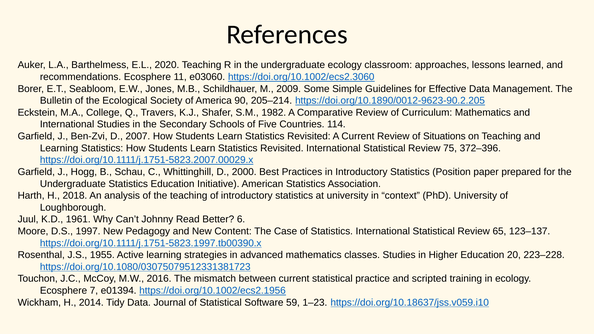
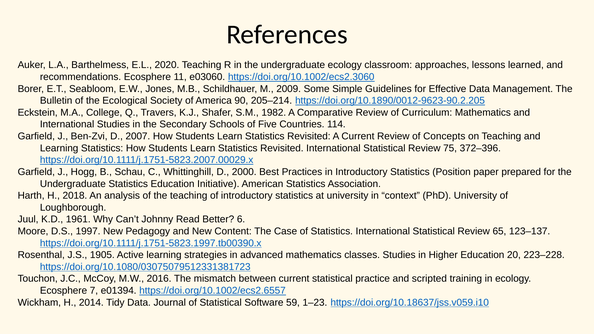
Situations: Situations -> Concepts (444, 136)
1955: 1955 -> 1905 (102, 255)
https://doi.org/10.1002/ecs2.1956: https://doi.org/10.1002/ecs2.1956 -> https://doi.org/10.1002/ecs2.6557 (213, 291)
